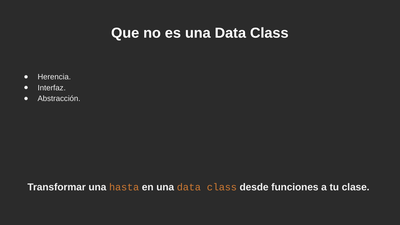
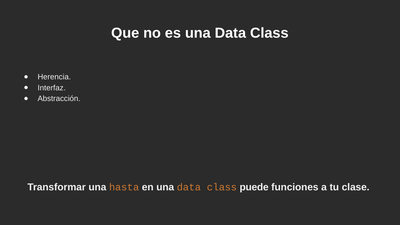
desde: desde -> puede (254, 187)
